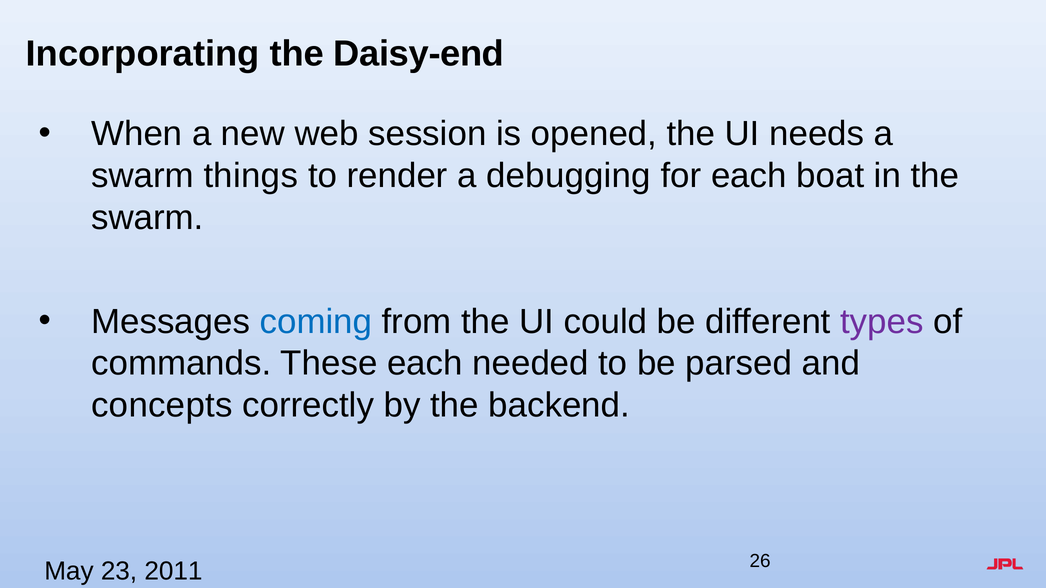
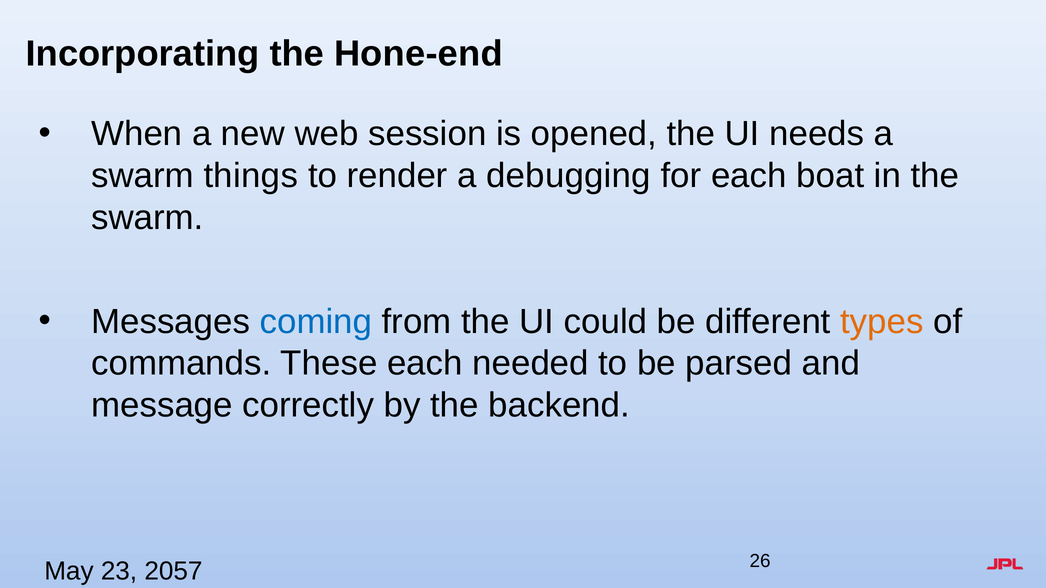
Daisy-end: Daisy-end -> Hone-end (418, 54)
types colour: purple -> orange (882, 322)
concepts: concepts -> message (162, 405)
2011: 2011 -> 2057 (173, 572)
